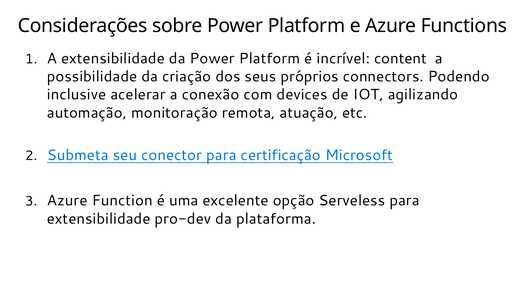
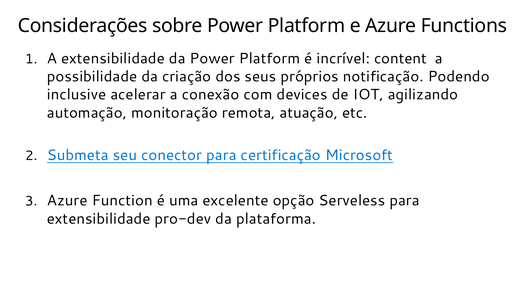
connectors: connectors -> notificação (383, 77)
